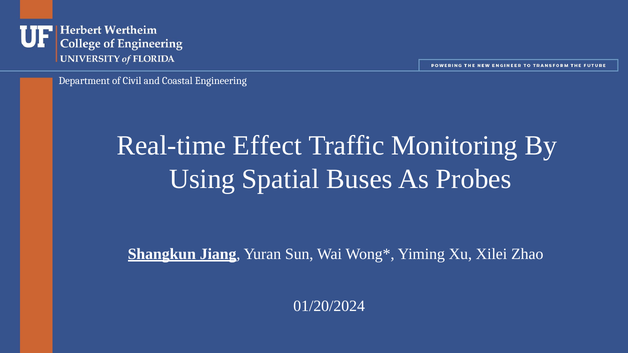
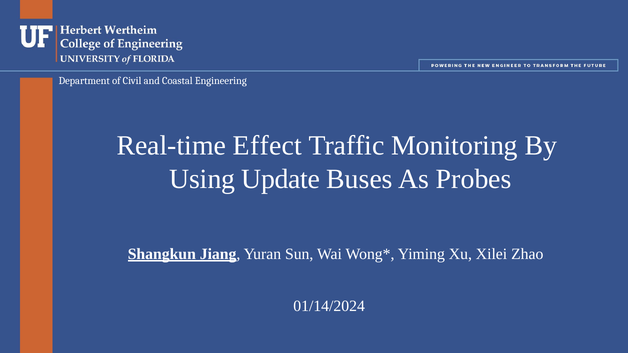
Spatial: Spatial -> Update (281, 179)
01/20/2024: 01/20/2024 -> 01/14/2024 (329, 306)
